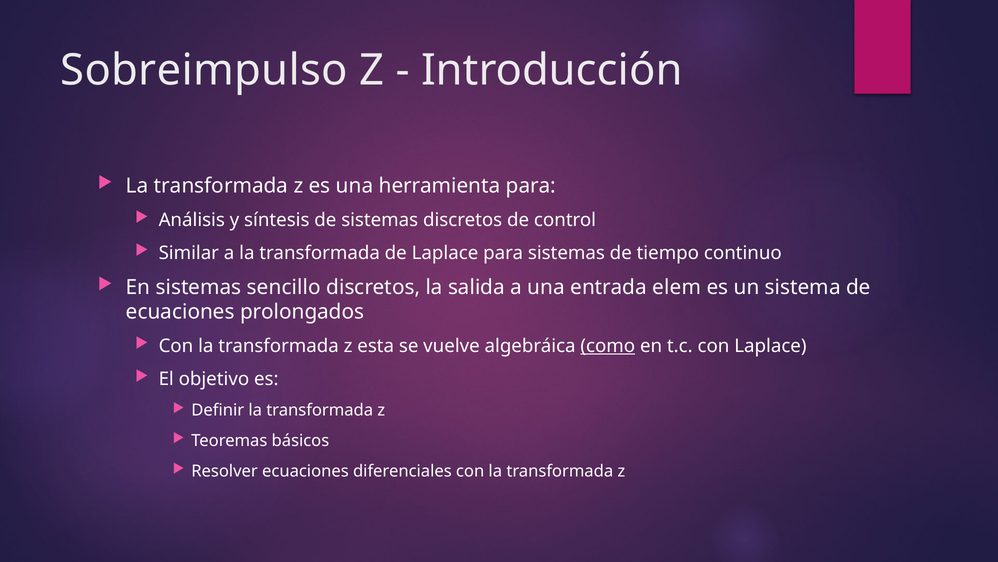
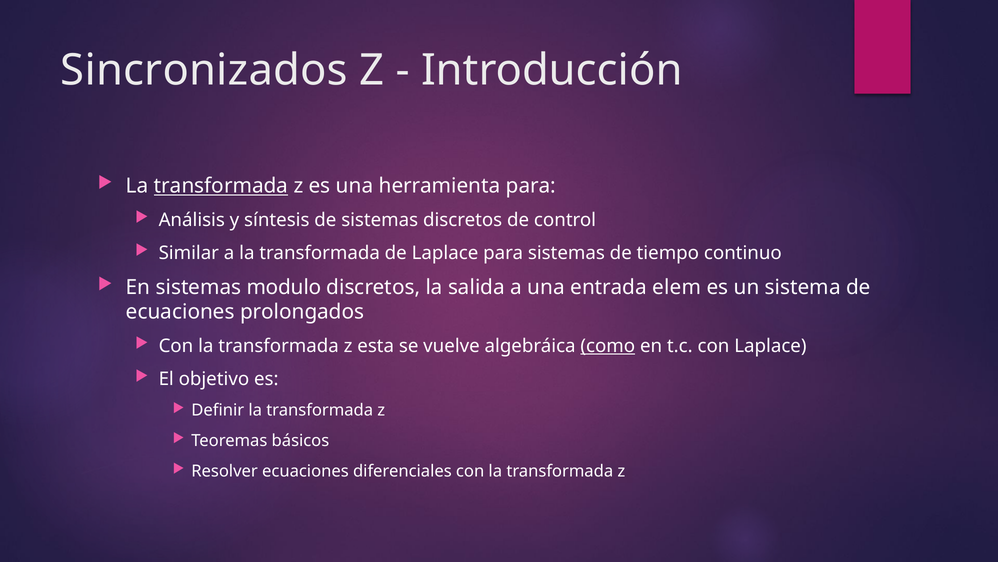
Sobreimpulso: Sobreimpulso -> Sincronizados (204, 70)
transformada underline: none -> present (221, 186)
sencillo: sencillo -> modulo (284, 287)
